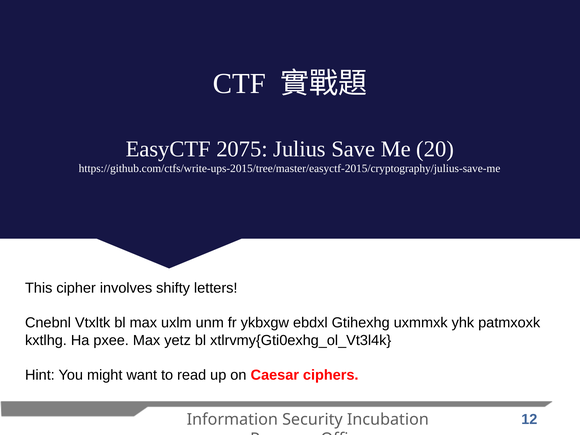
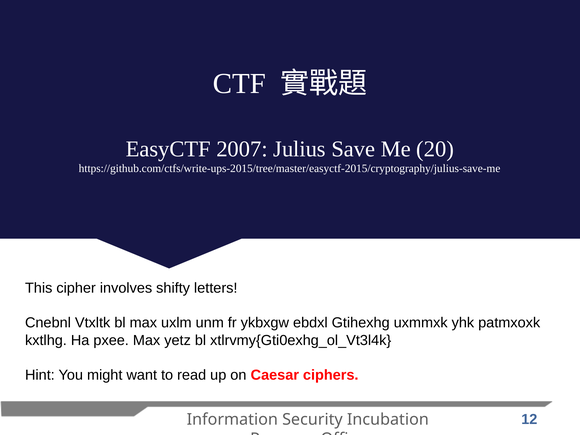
2075: 2075 -> 2007 (242, 149)
